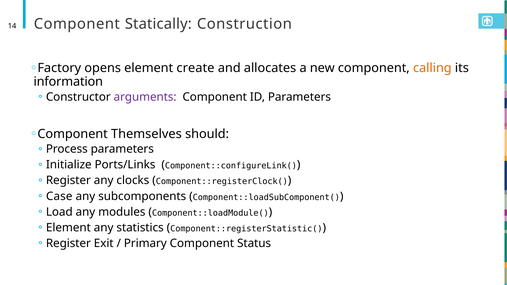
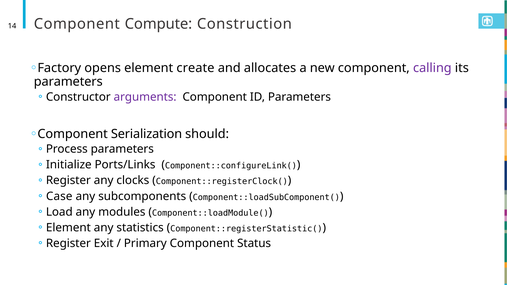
Statically: Statically -> Compute (158, 24)
calling colour: orange -> purple (432, 68)
information: information -> parameters (68, 82)
Themselves: Themselves -> Serialization (147, 134)
